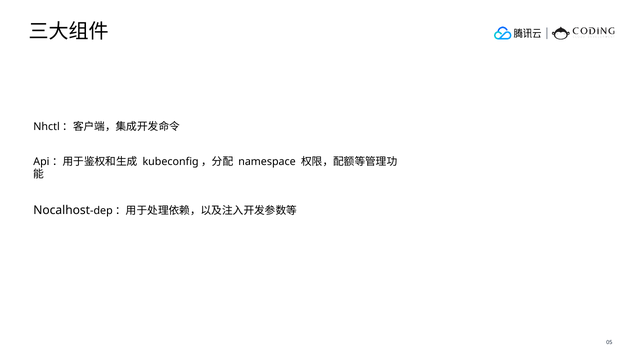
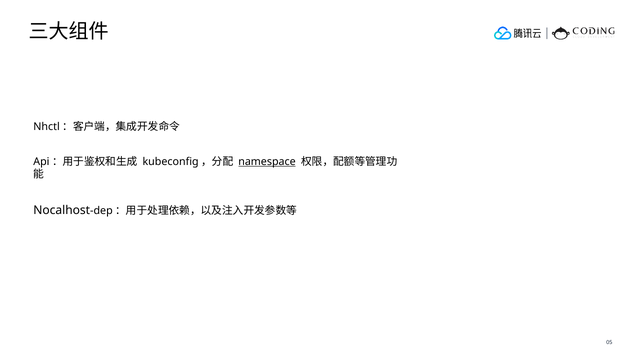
namespace underline: none -> present (267, 161)
